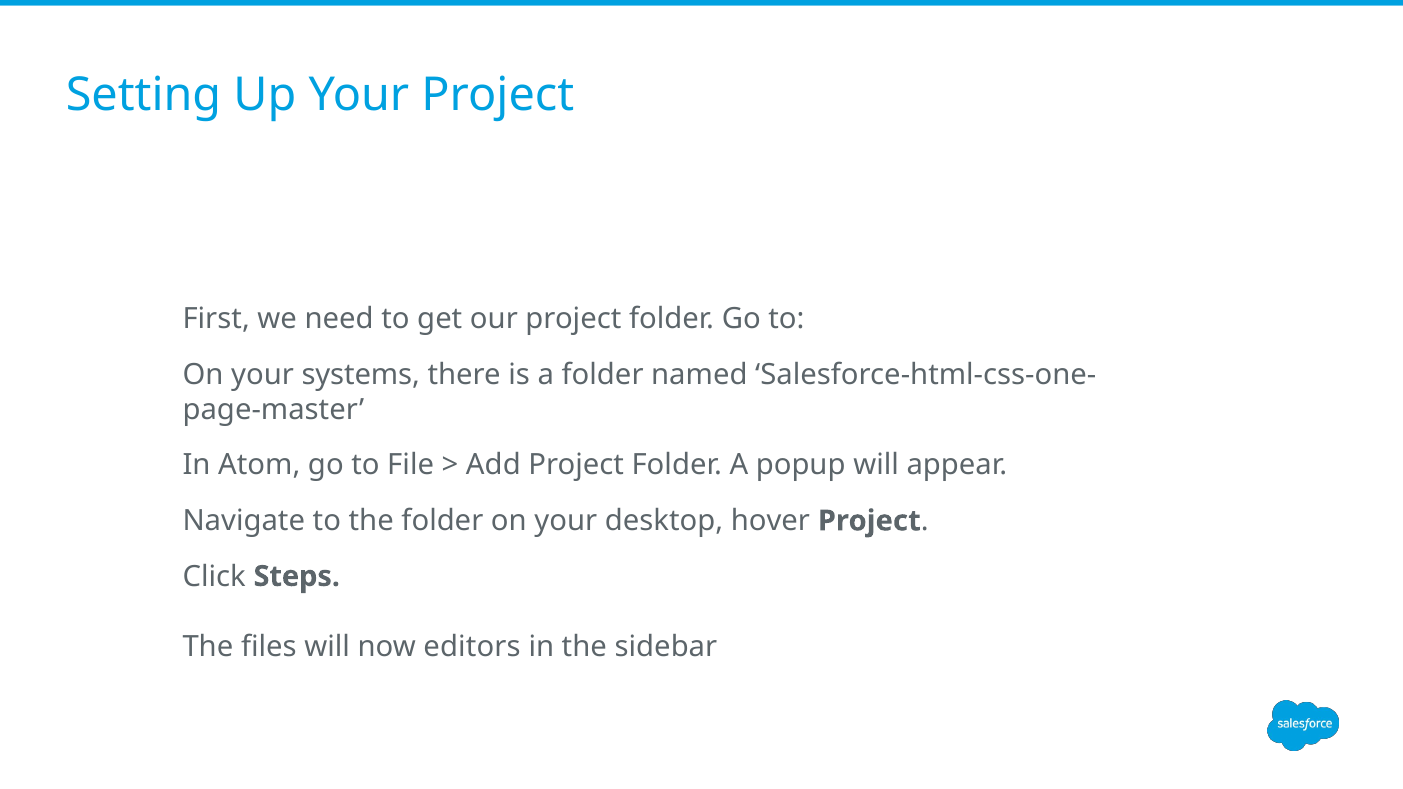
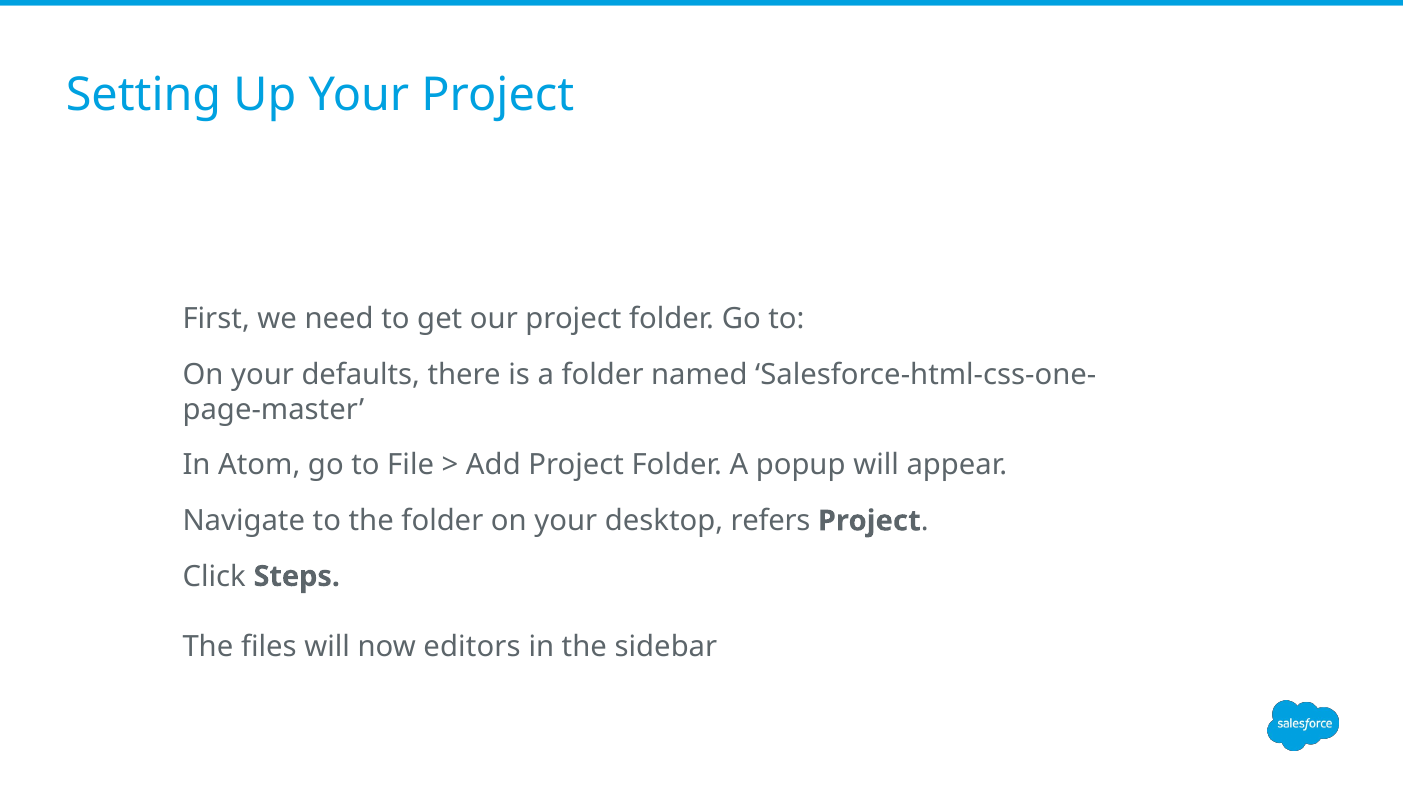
systems: systems -> defaults (361, 375)
hover: hover -> refers (771, 521)
